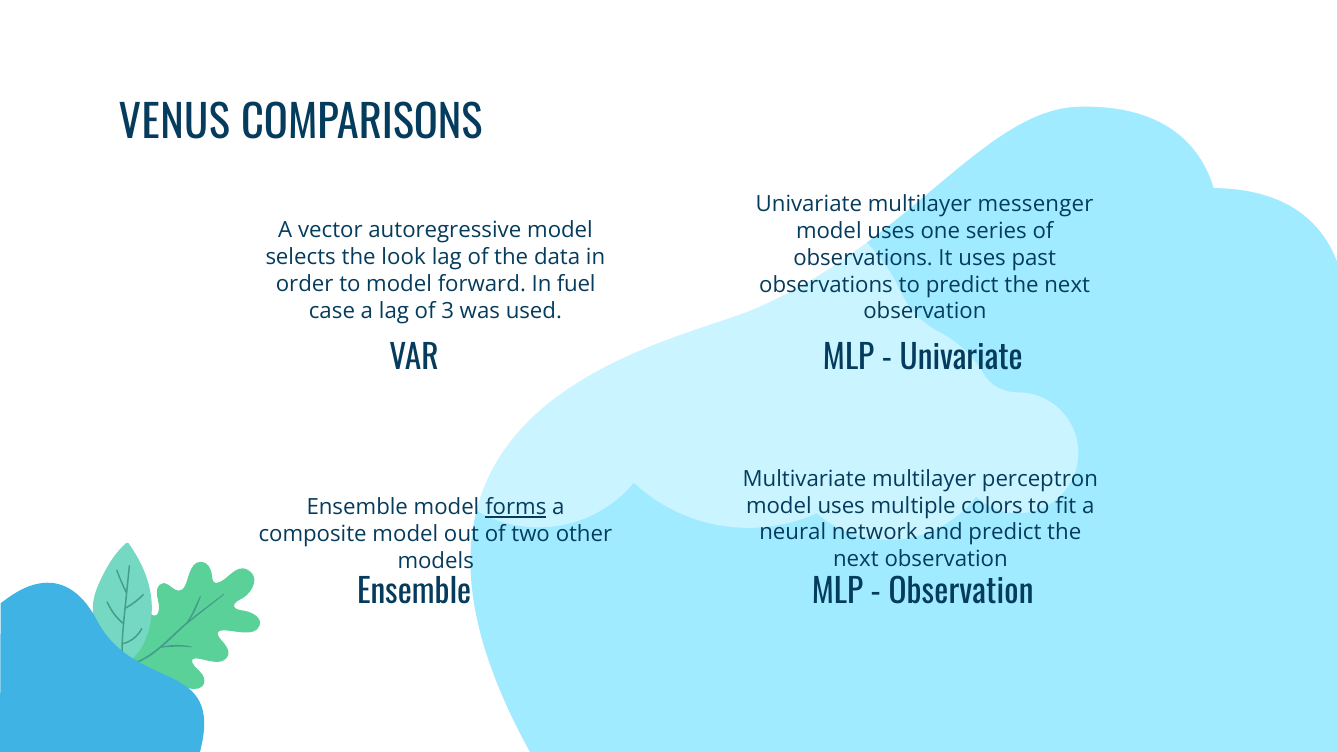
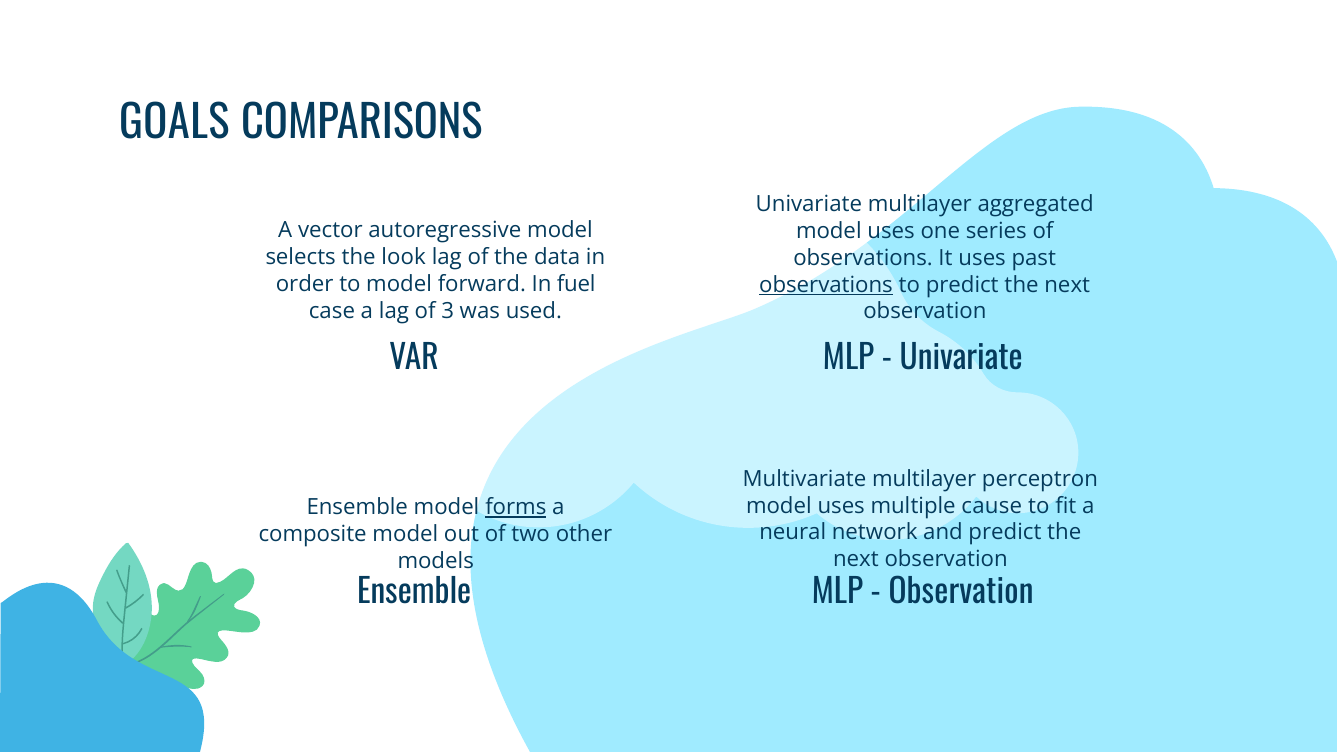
VENUS: VENUS -> GOALS (174, 124)
messenger: messenger -> aggregated (1036, 205)
observations underline: none -> present (826, 285)
colors: colors -> cause (992, 506)
